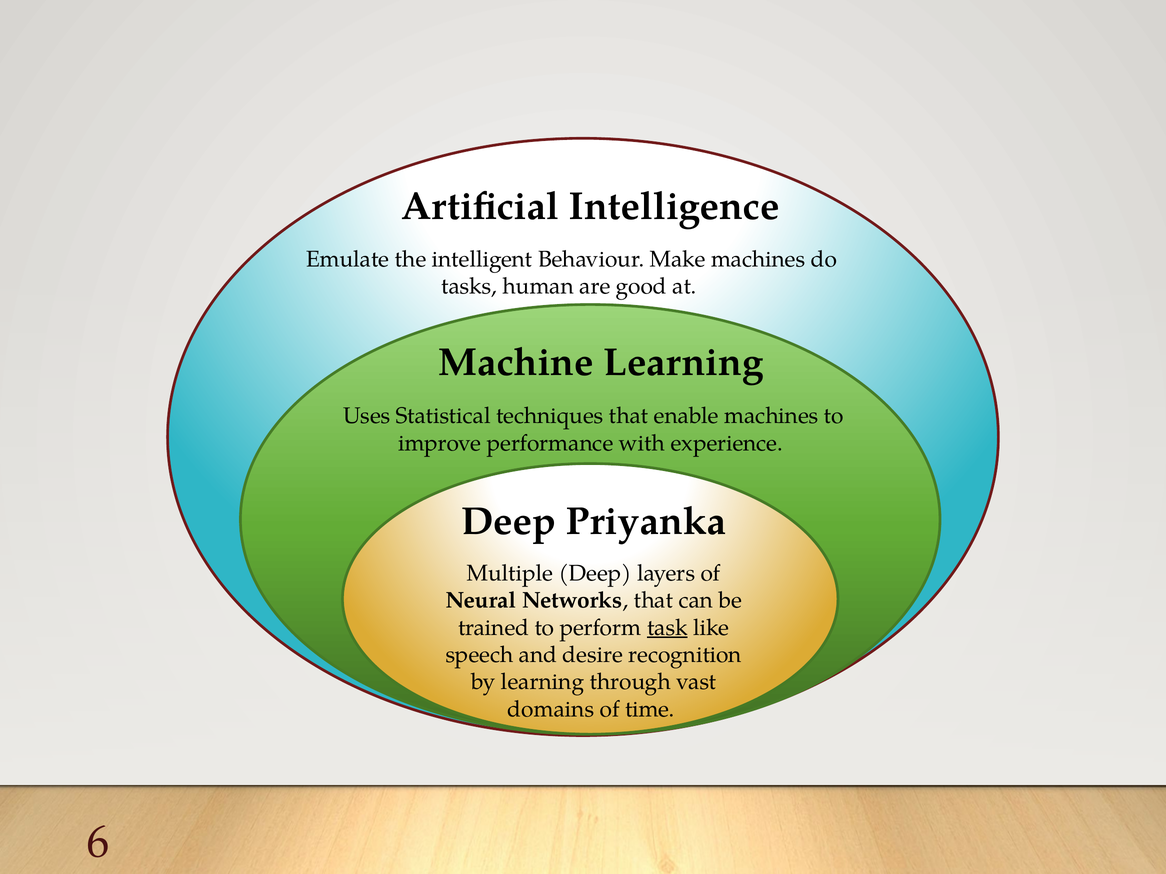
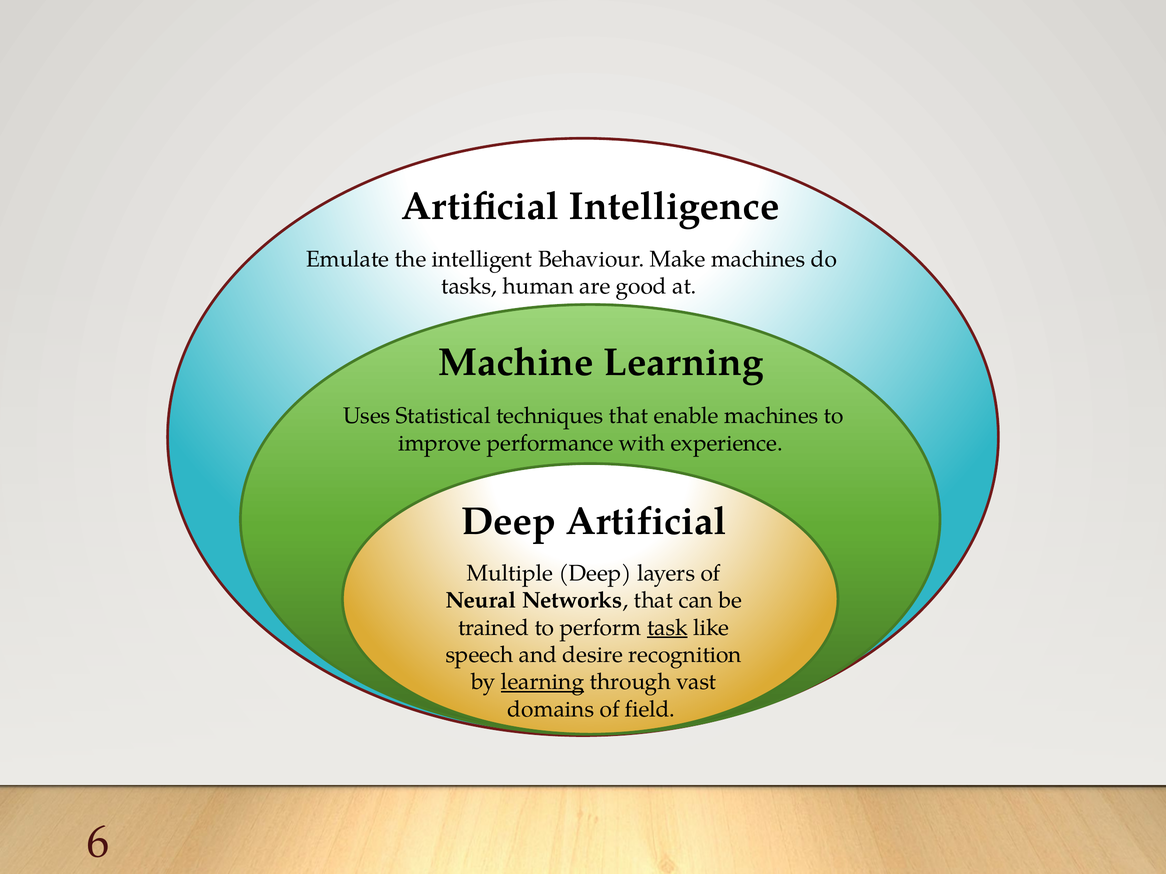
Deep Priyanka: Priyanka -> Artificial (646, 522)
learning underline: none -> present (543, 682)
time: time -> field (650, 710)
